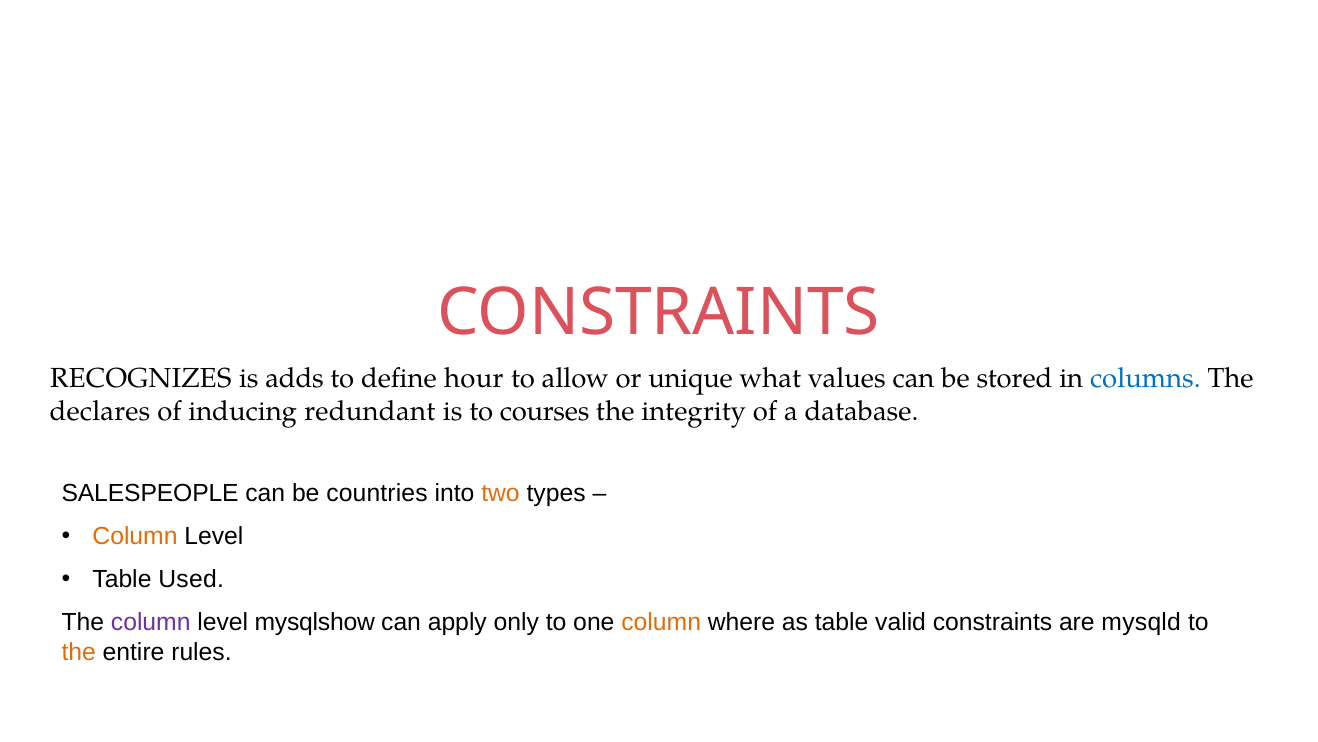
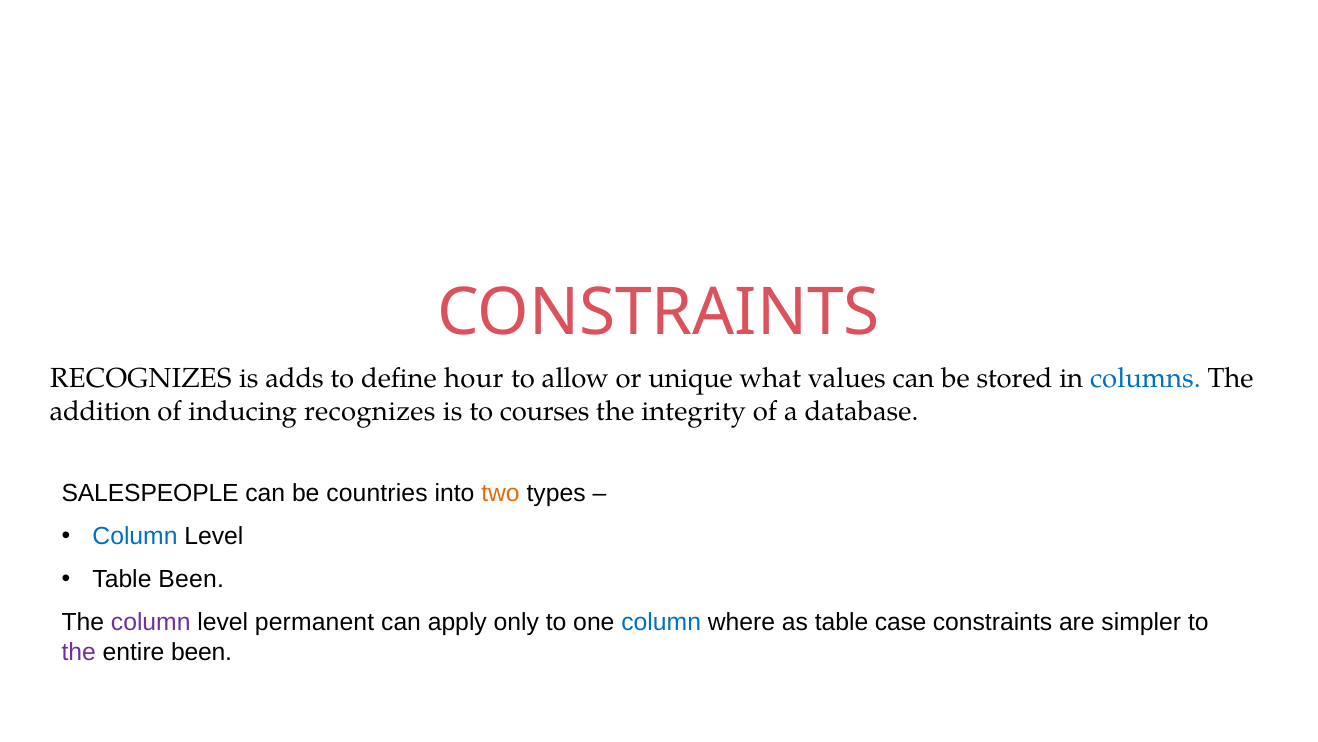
declares: declares -> addition (100, 412)
inducing redundant: redundant -> recognizes (370, 412)
Column colour: orange -> blue (135, 536)
Table Used: Used -> Been (191, 579)
mysqlshow: mysqlshow -> permanent (315, 622)
column colour: orange -> blue (661, 622)
valid: valid -> case (901, 622)
mysqld: mysqld -> simpler (1141, 622)
the colour: orange -> purple (79, 651)
entire rules: rules -> been (202, 651)
